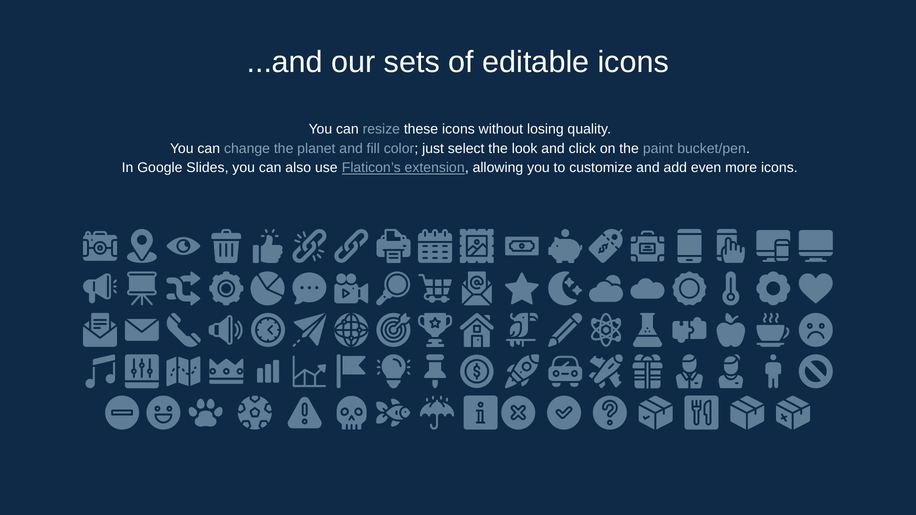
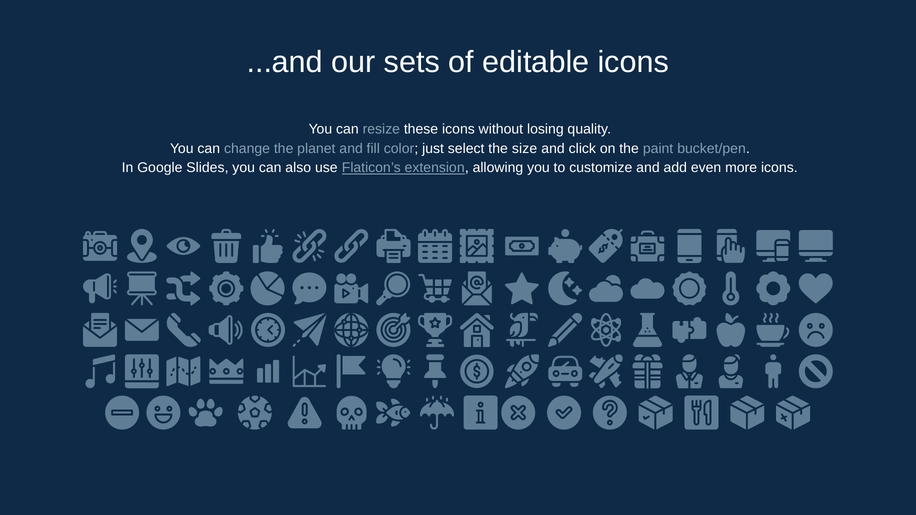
look: look -> size (525, 149)
